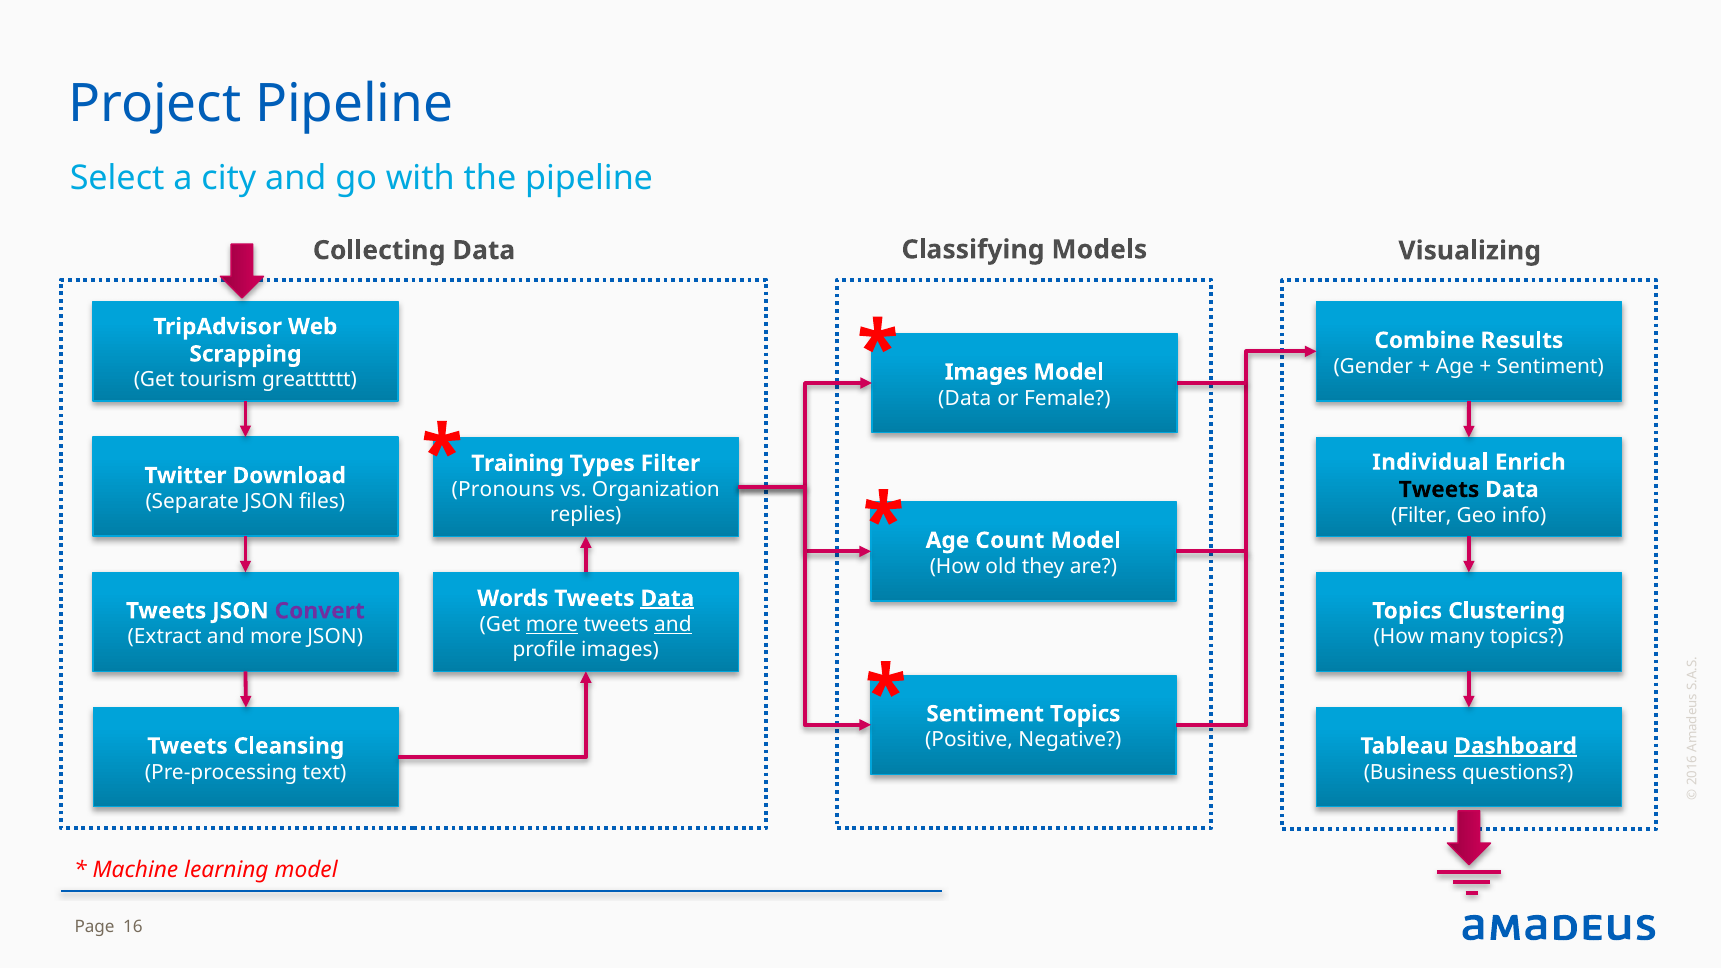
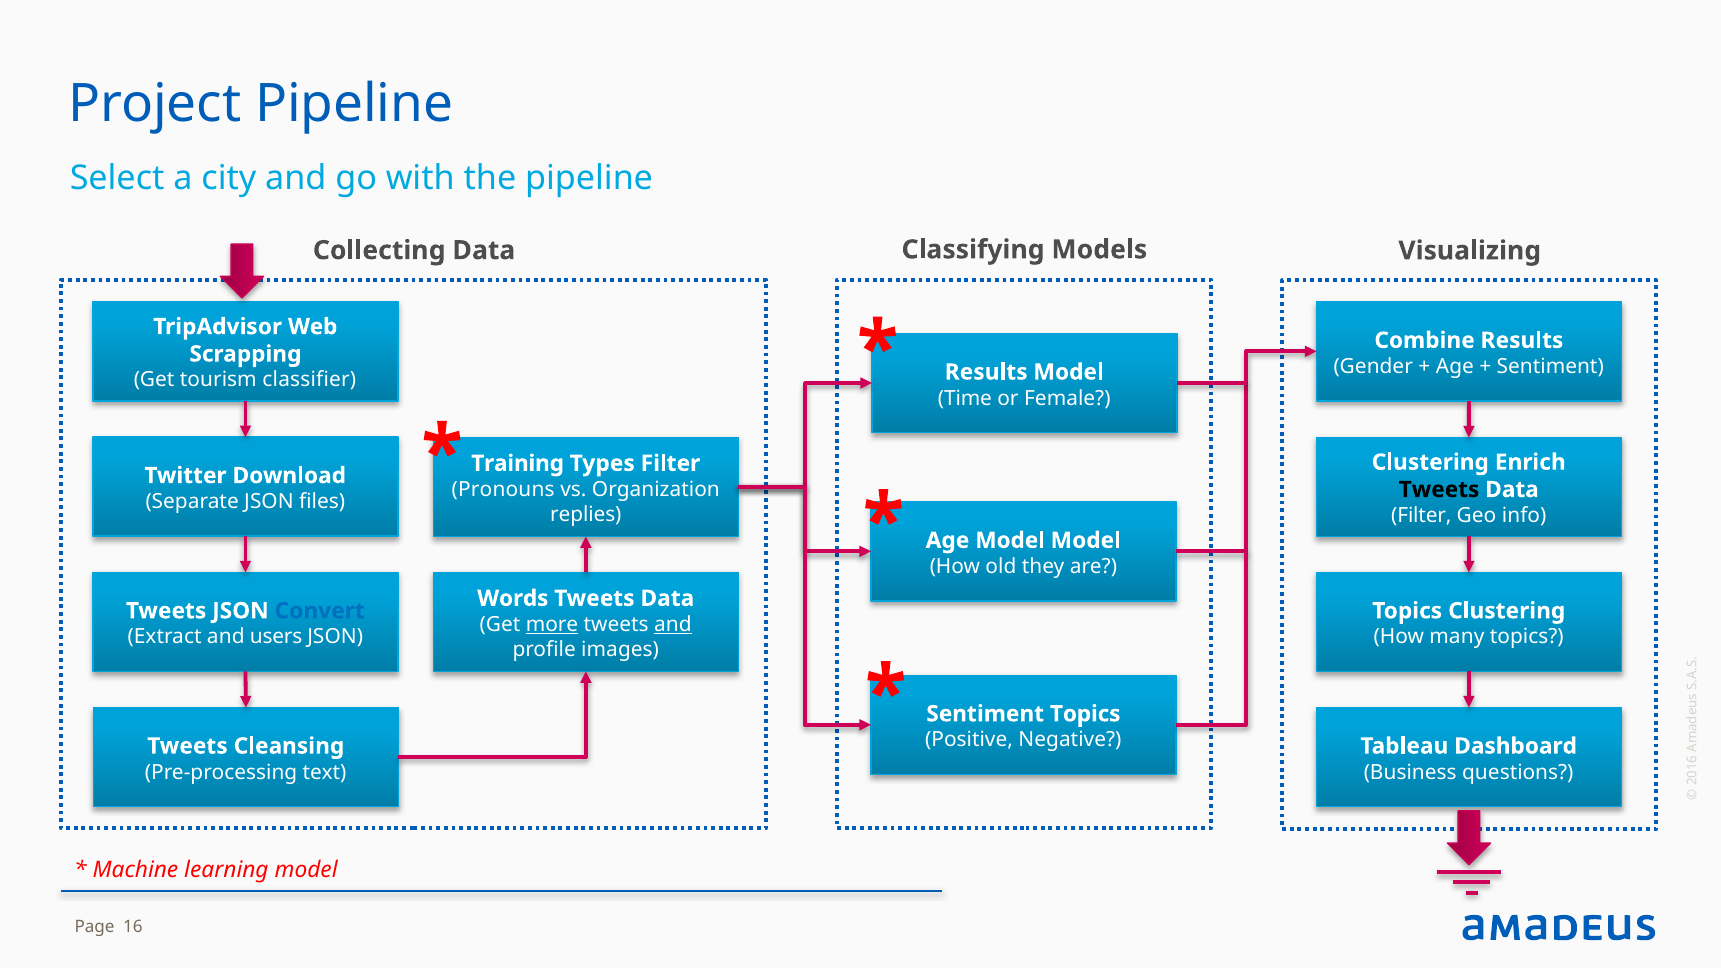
Images: Images -> Results (986, 372)
greatttttt: greatttttt -> classifier (309, 380)
Data: Data -> Time (965, 398)
Individual: Individual -> Clustering (1430, 462)
Age Count: Count -> Model (1010, 540)
Data underline: present -> none (667, 598)
Convert colour: purple -> blue (320, 611)
and more: more -> users (276, 637)
Dashboard underline: present -> none (1516, 746)
